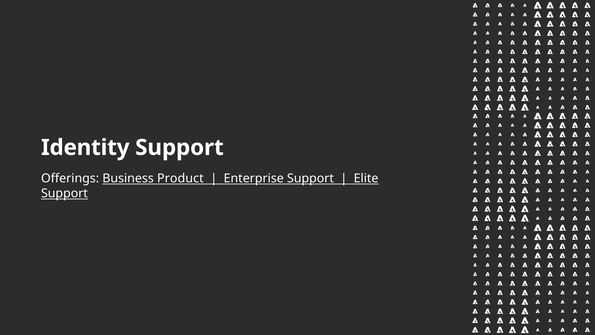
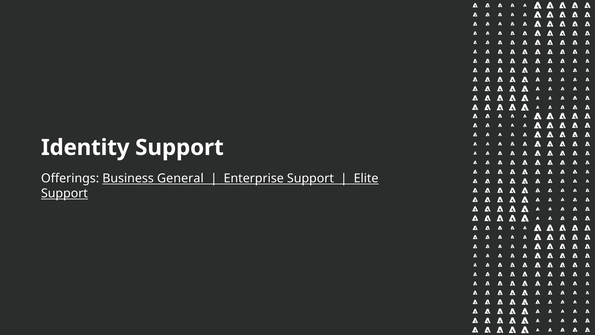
Product: Product -> General (180, 178)
